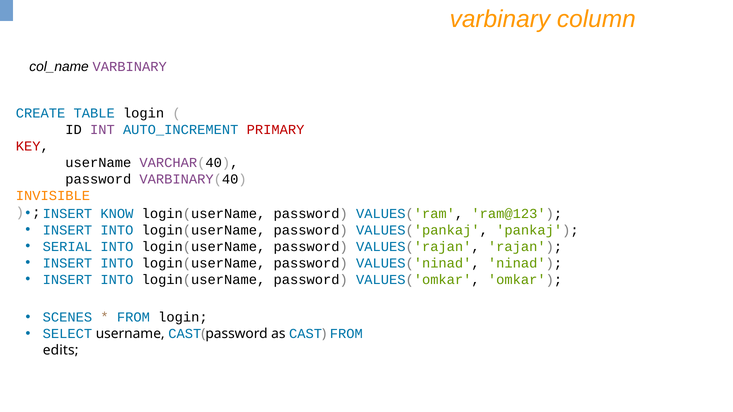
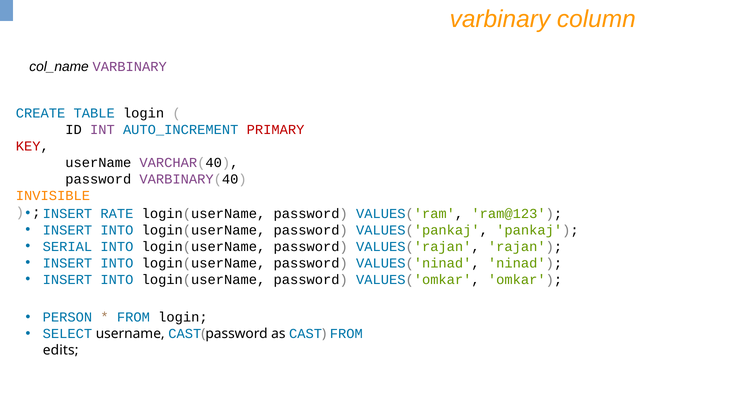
KNOW: KNOW -> RATE (117, 214)
SCENES: SCENES -> PERSON (67, 318)
